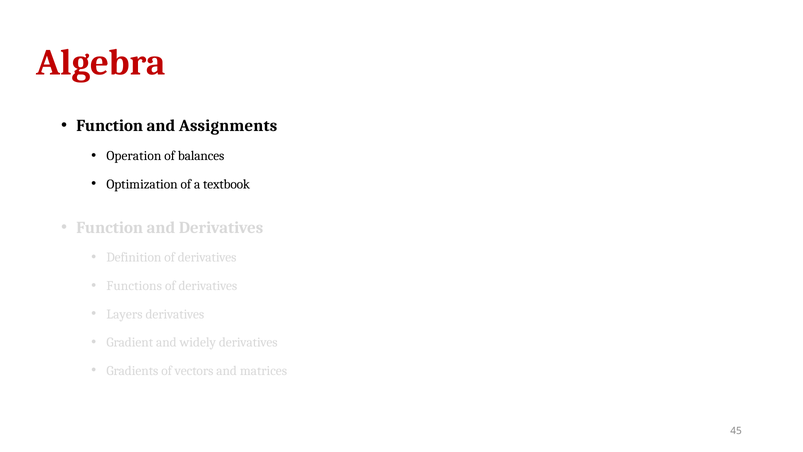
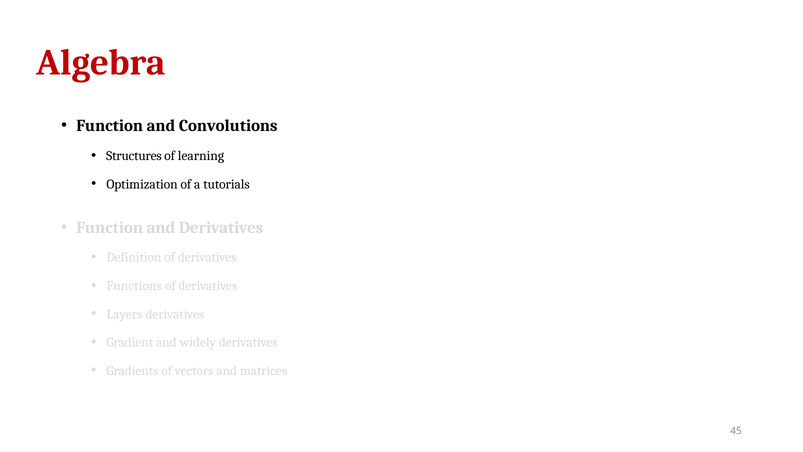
Assignments: Assignments -> Convolutions (228, 126)
Operation: Operation -> Structures (134, 156)
balances: balances -> learning (201, 156)
textbook: textbook -> tutorials (226, 184)
